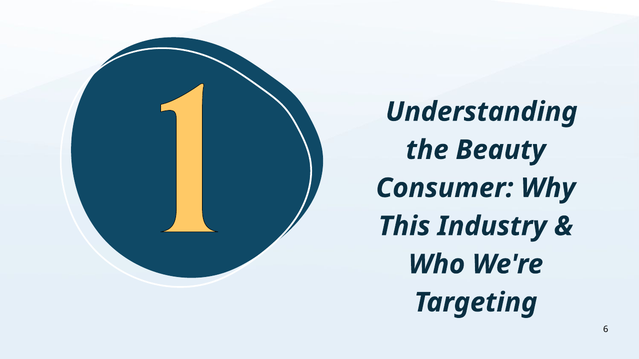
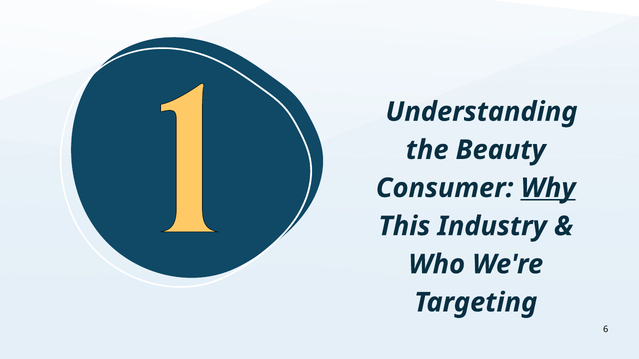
Why underline: none -> present (548, 188)
